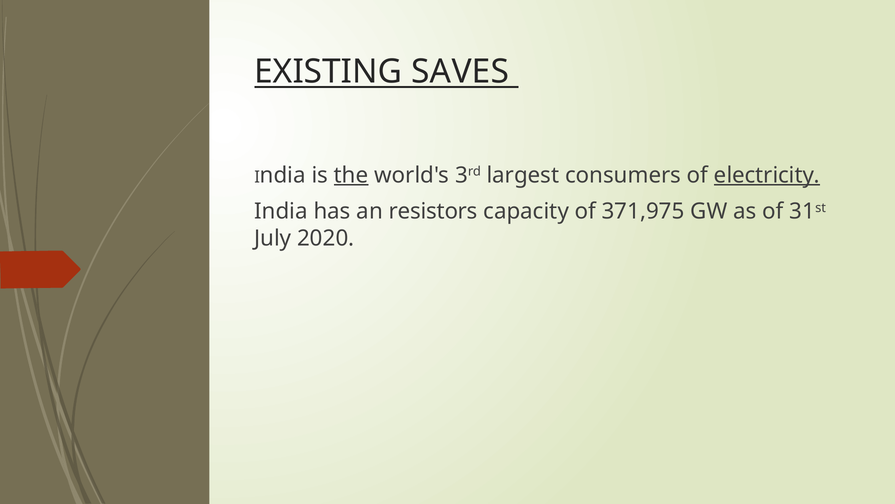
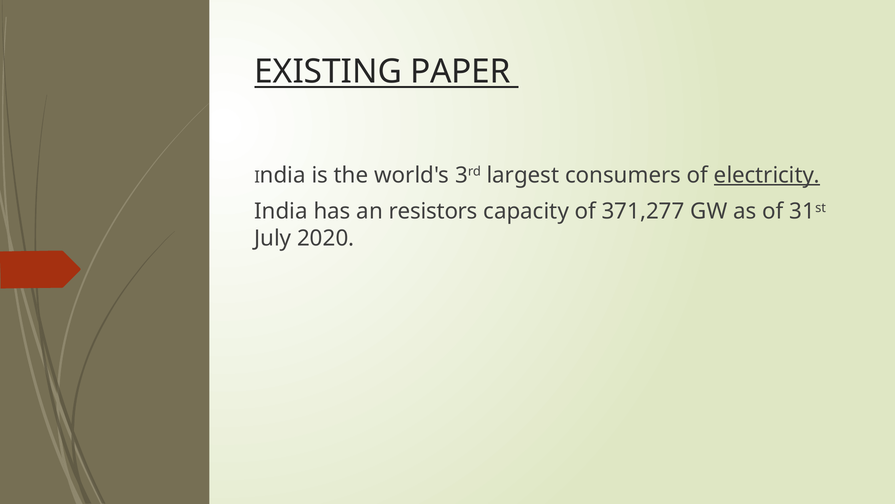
SAVES: SAVES -> PAPER (461, 72)
the underline: present -> none (351, 175)
371,975: 371,975 -> 371,277 (643, 211)
